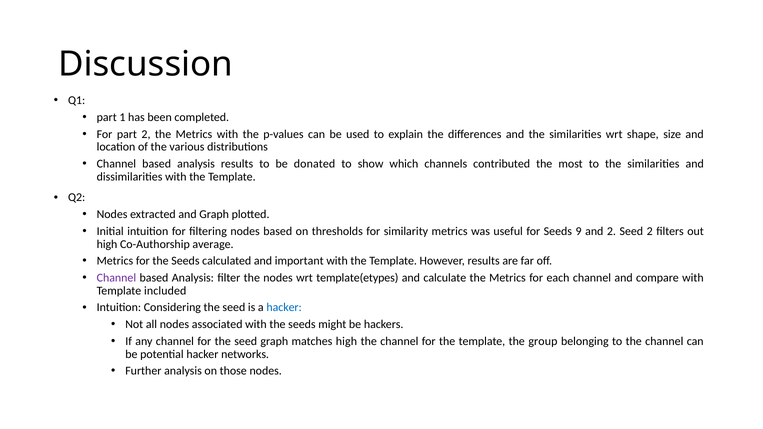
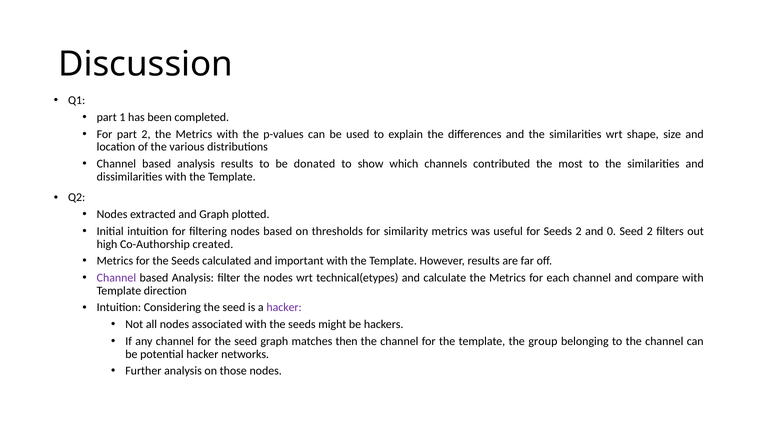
Seeds 9: 9 -> 2 (579, 231)
and 2: 2 -> 0 (611, 231)
average: average -> created (213, 244)
template(etypes: template(etypes -> technical(etypes (357, 278)
included: included -> direction (165, 291)
hacker colour: blue -> purple (284, 308)
matches high: high -> then (347, 341)
